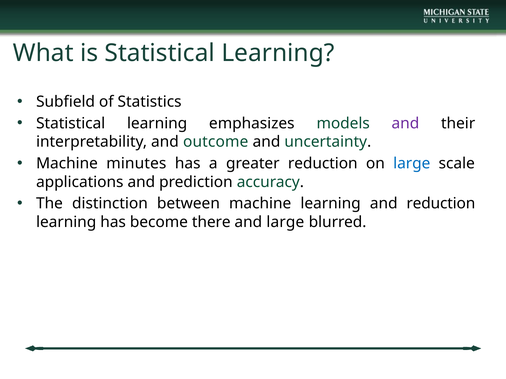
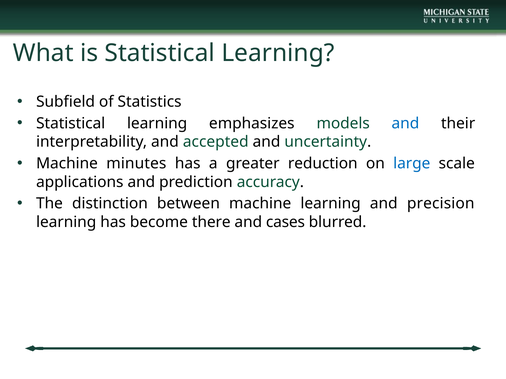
and colour: purple -> blue (405, 123)
outcome: outcome -> accepted (216, 142)
and reduction: reduction -> precision (441, 204)
and large: large -> cases (285, 222)
